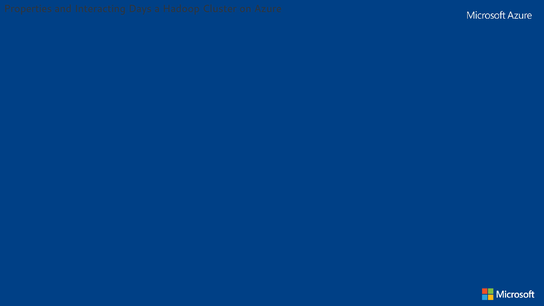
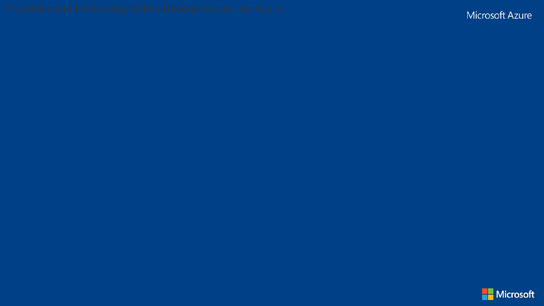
Days: Days -> Valid (140, 9)
